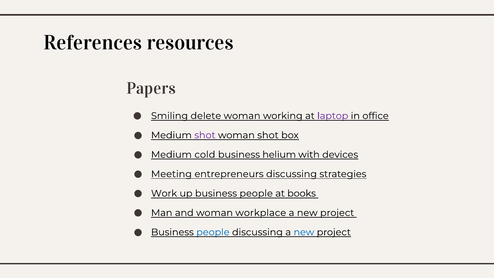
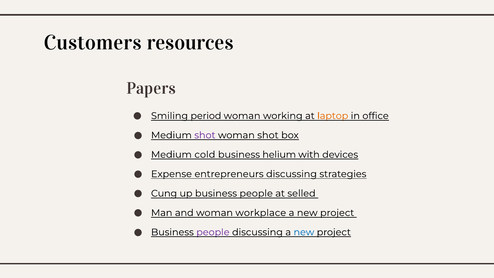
References: References -> Customers (93, 43)
delete: delete -> period (206, 116)
laptop colour: purple -> orange (333, 116)
Meeting: Meeting -> Expense (171, 174)
Work: Work -> Cung (164, 193)
books: books -> selled (301, 193)
people colour: blue -> purple (213, 232)
